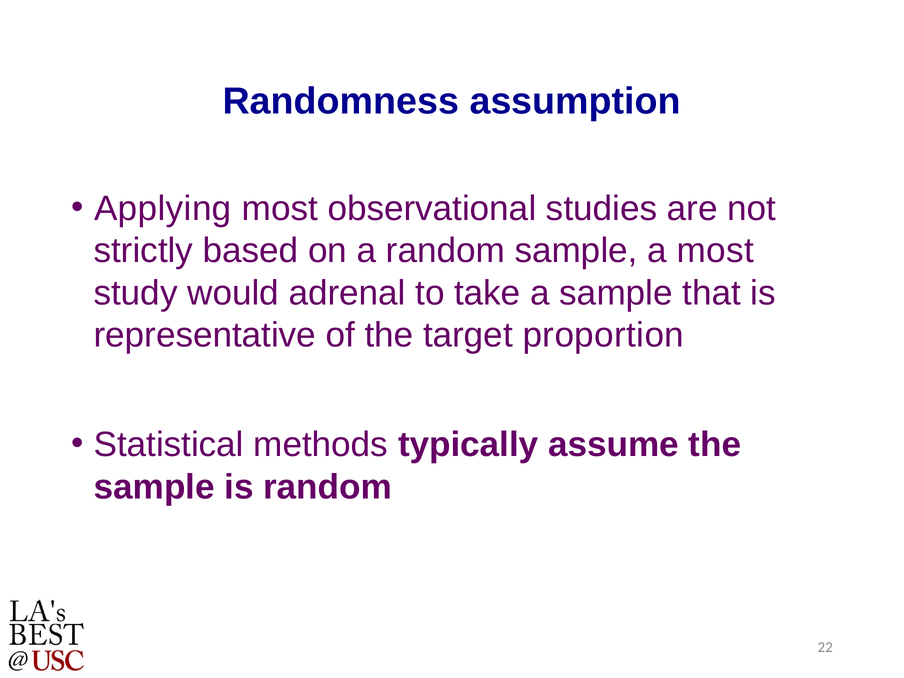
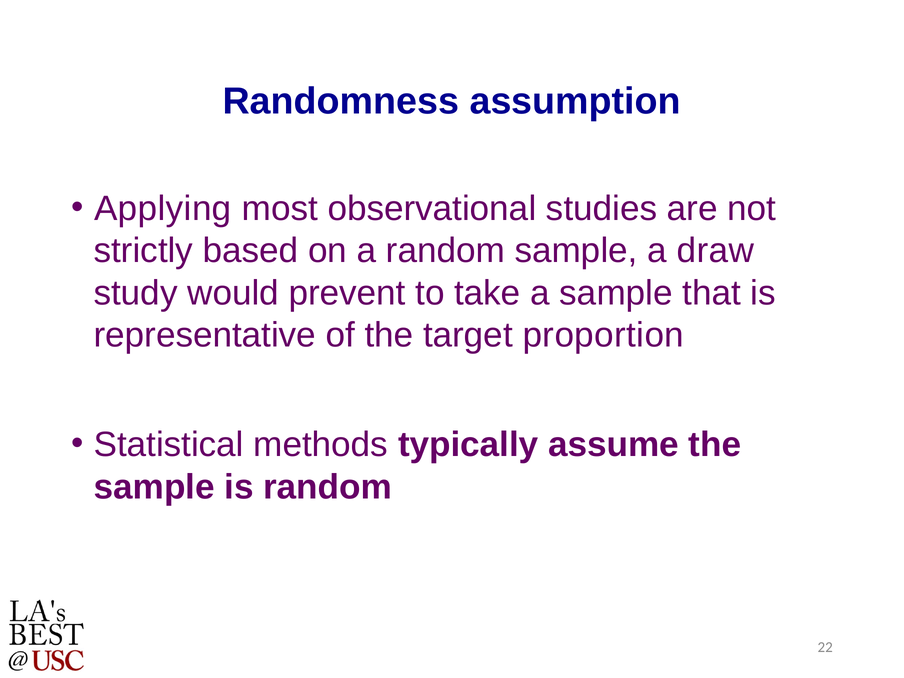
a most: most -> draw (715, 251)
adrenal: adrenal -> prevent (347, 293)
